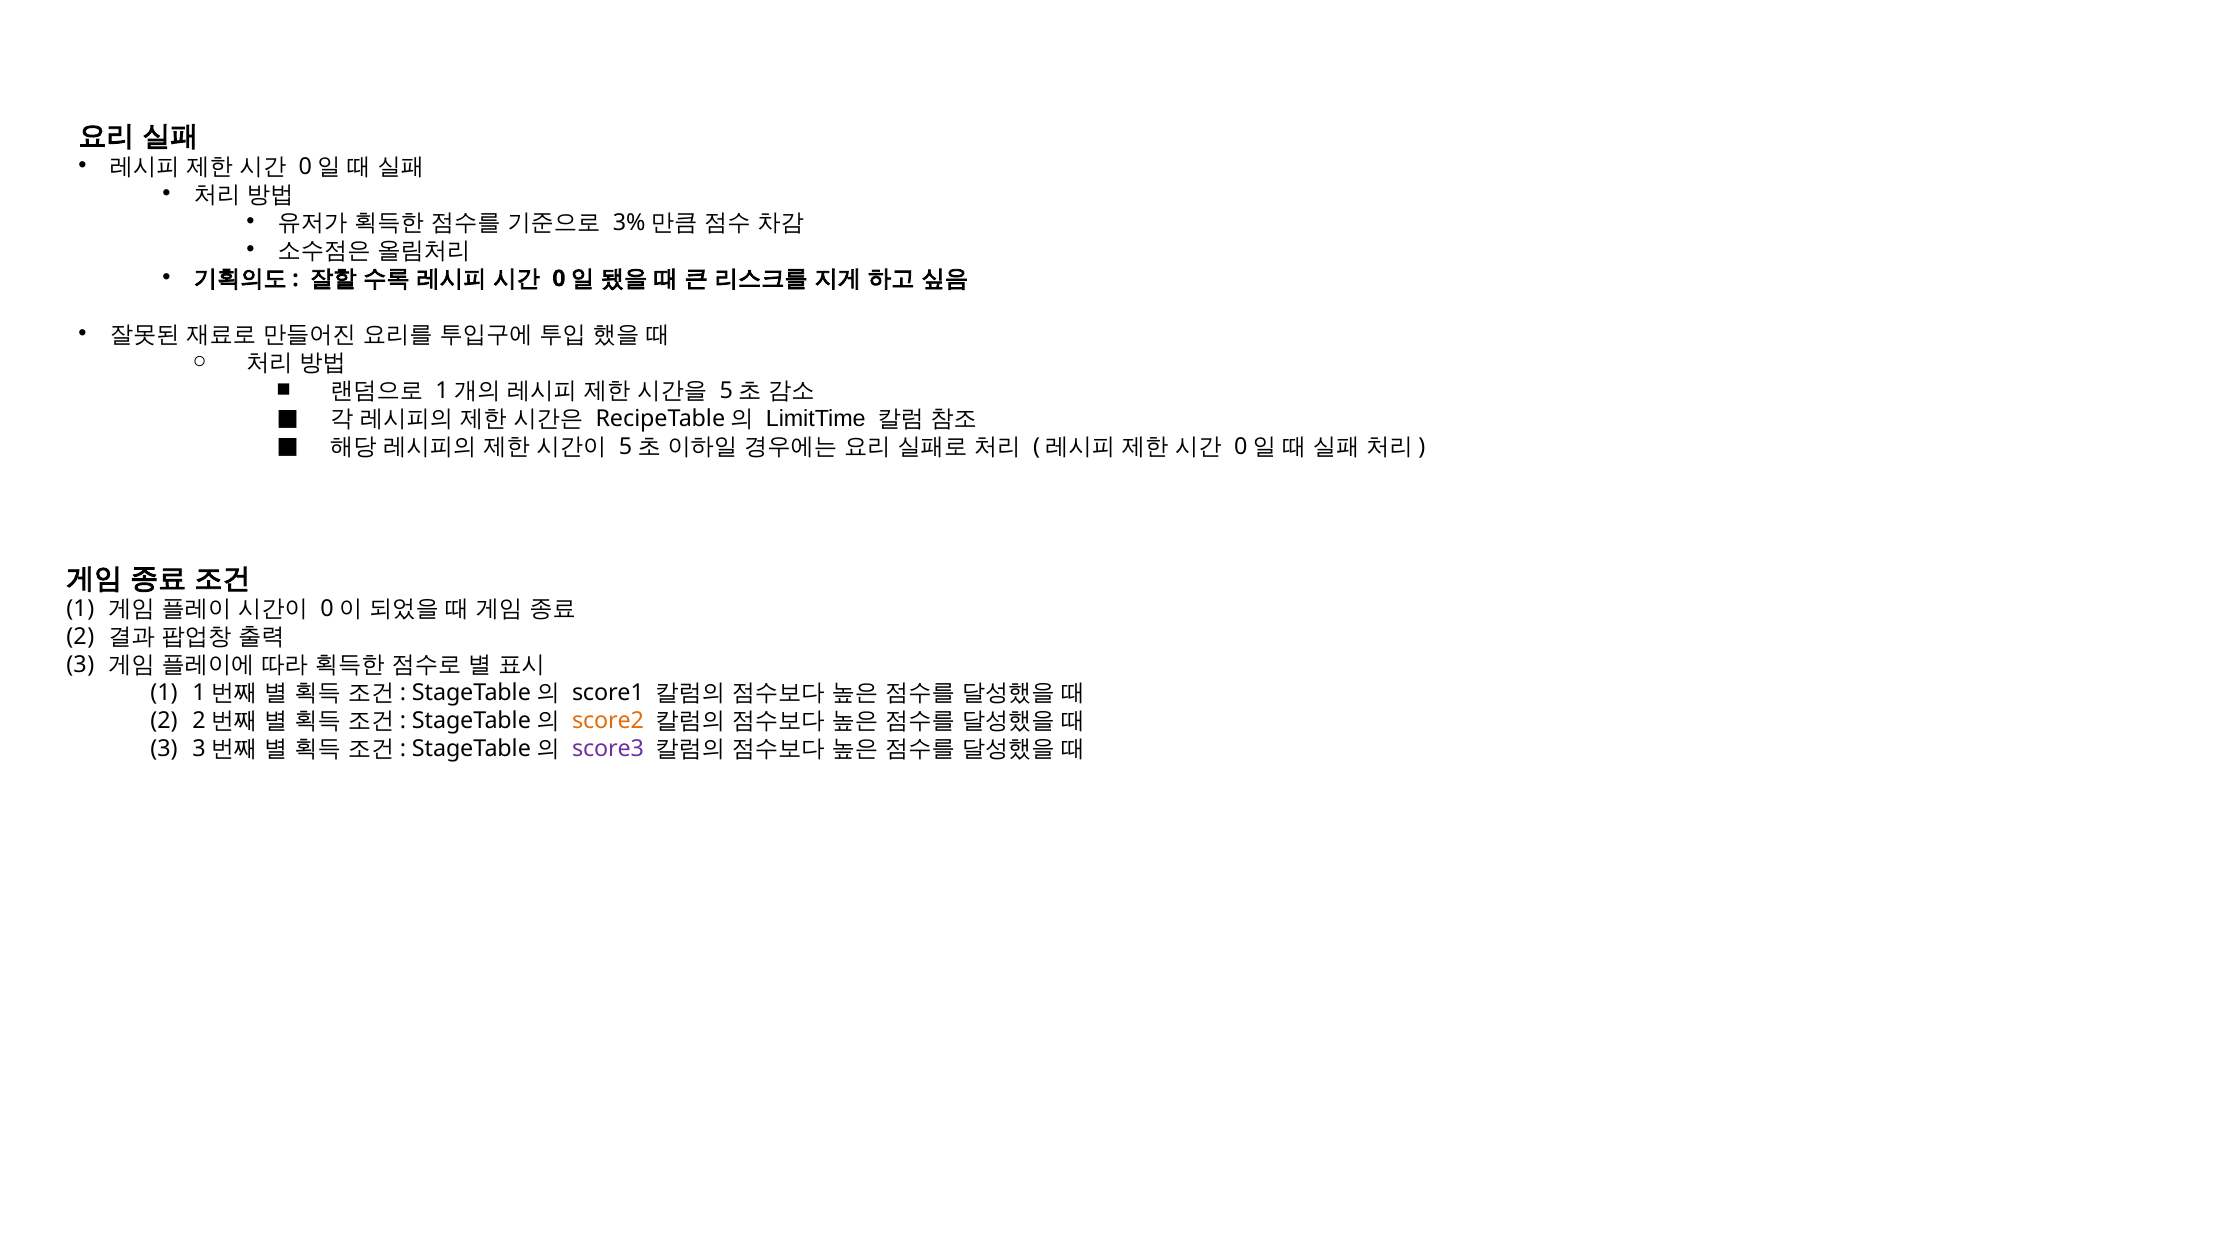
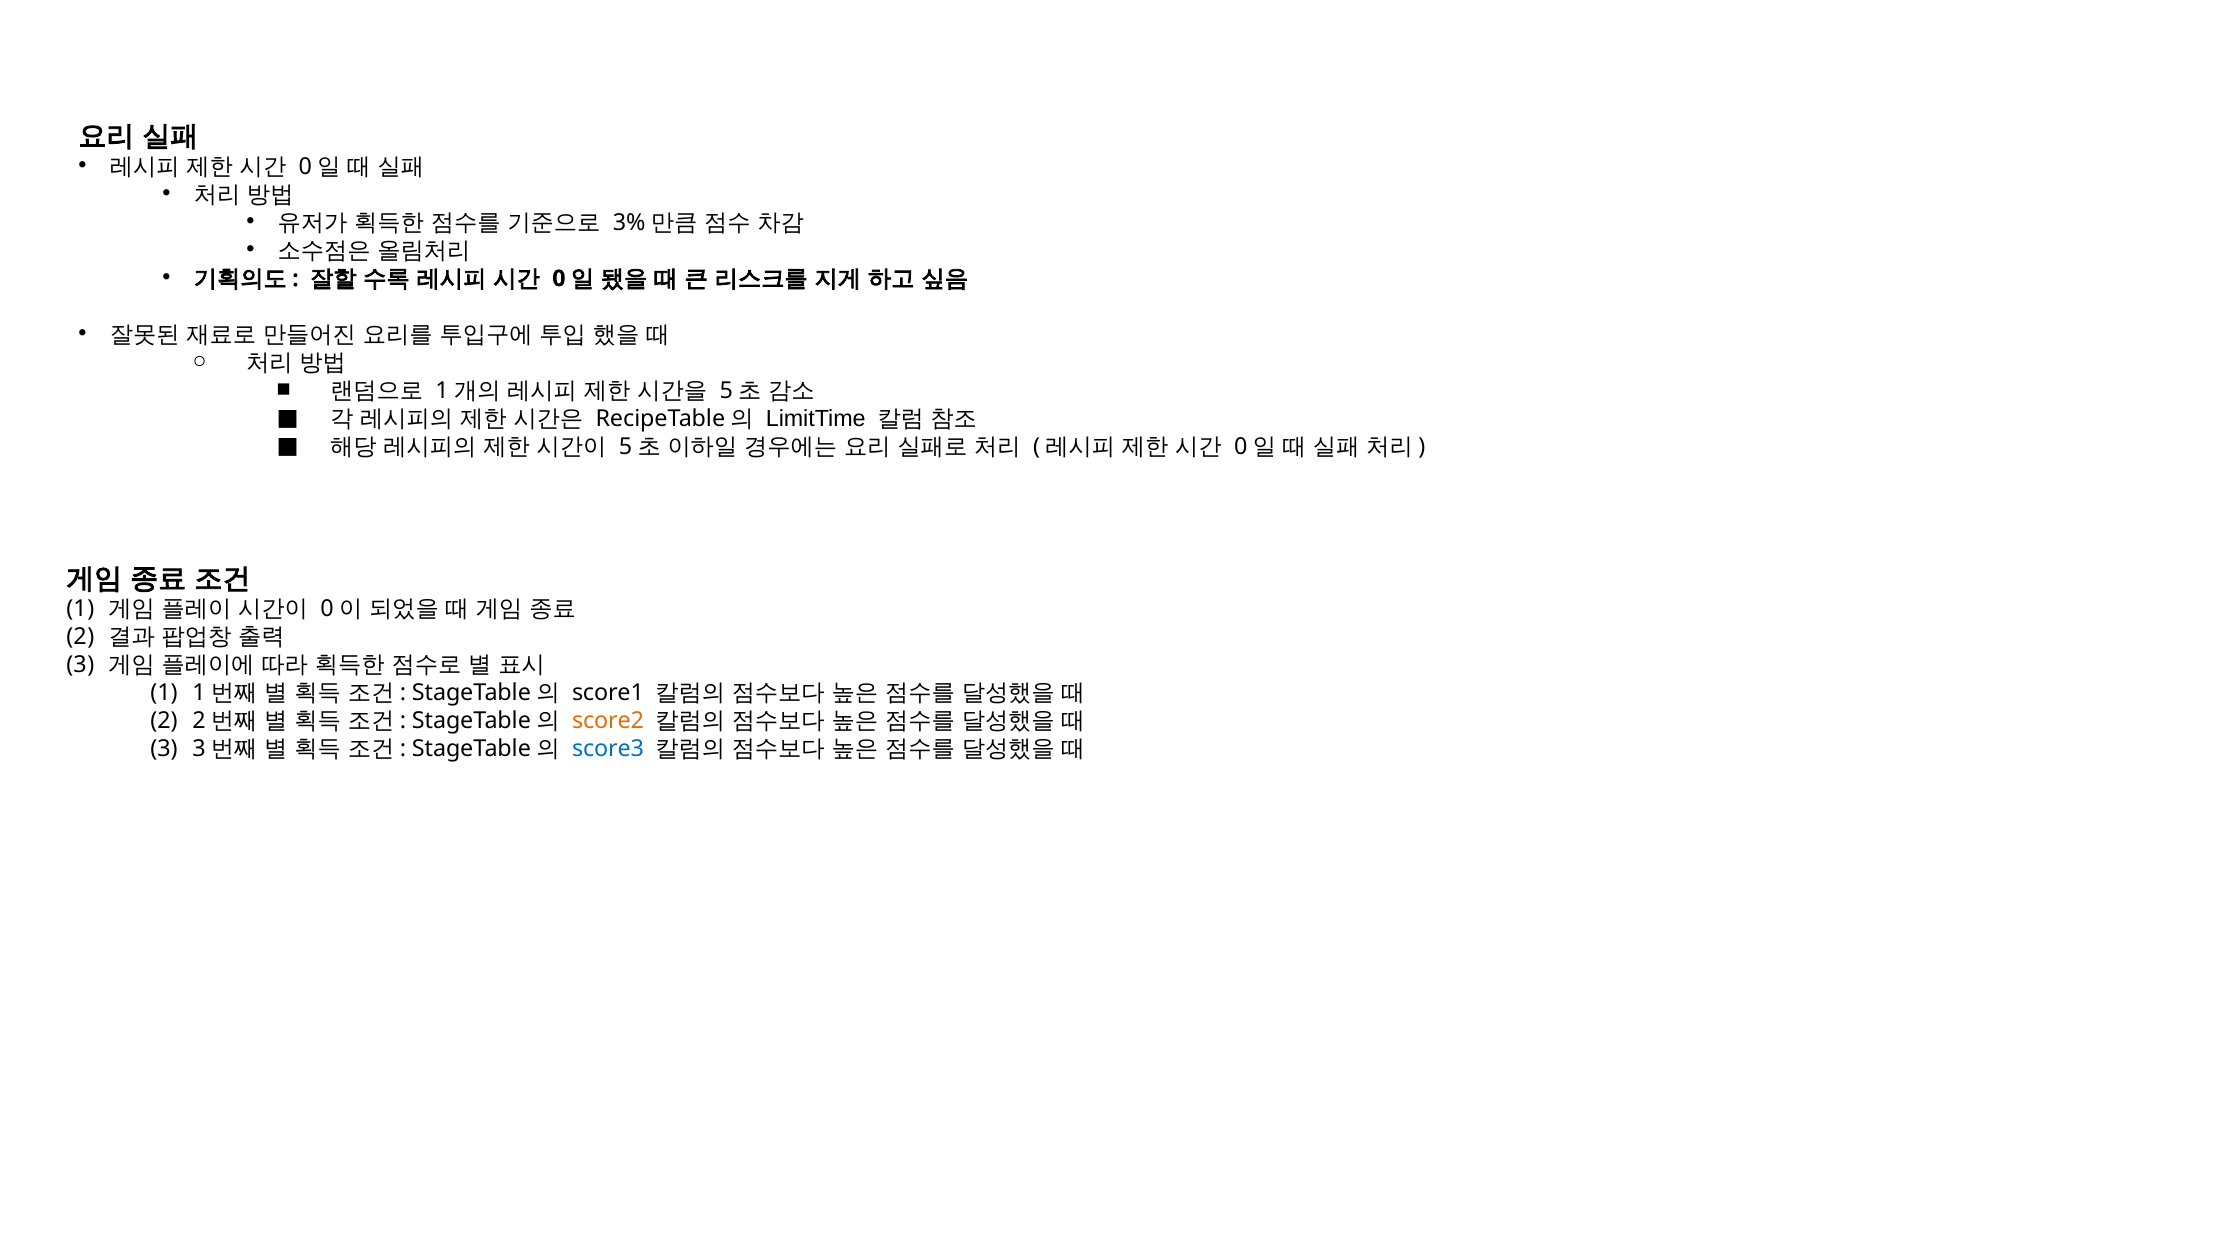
score3 colour: purple -> blue (608, 749)
